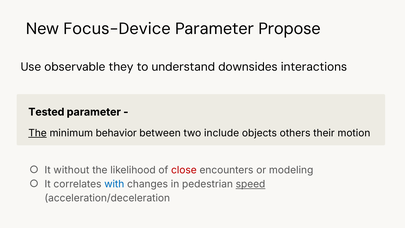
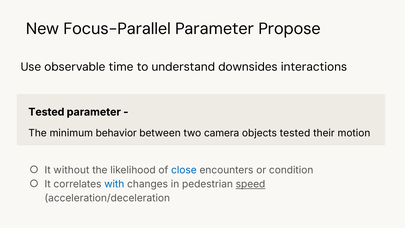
Focus-Device: Focus-Device -> Focus-Parallel (117, 29)
they: they -> time (121, 67)
The underline: present -> none (38, 133)
include: include -> camera (222, 133)
objects others: others -> tested (295, 133)
close colour: red -> blue (184, 170)
modeling: modeling -> condition (291, 170)
